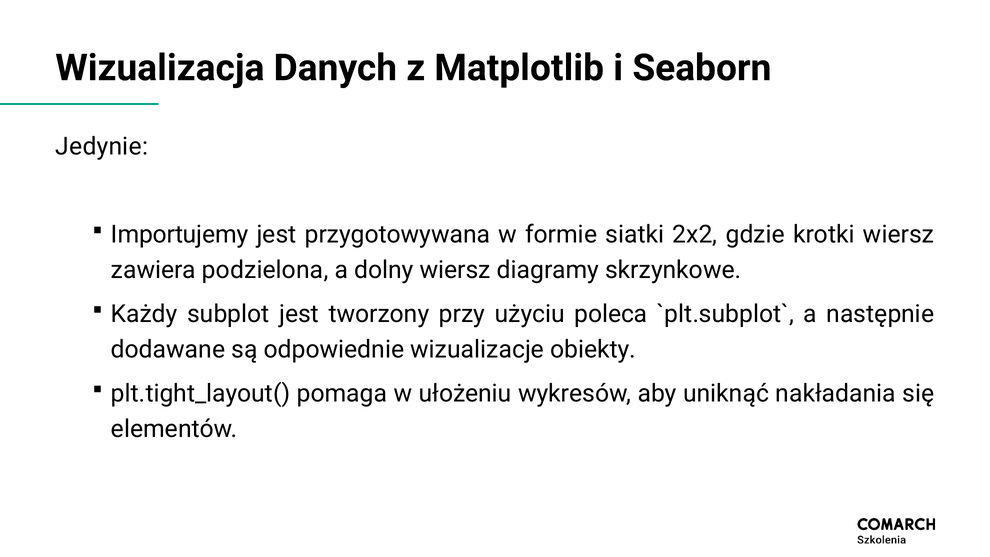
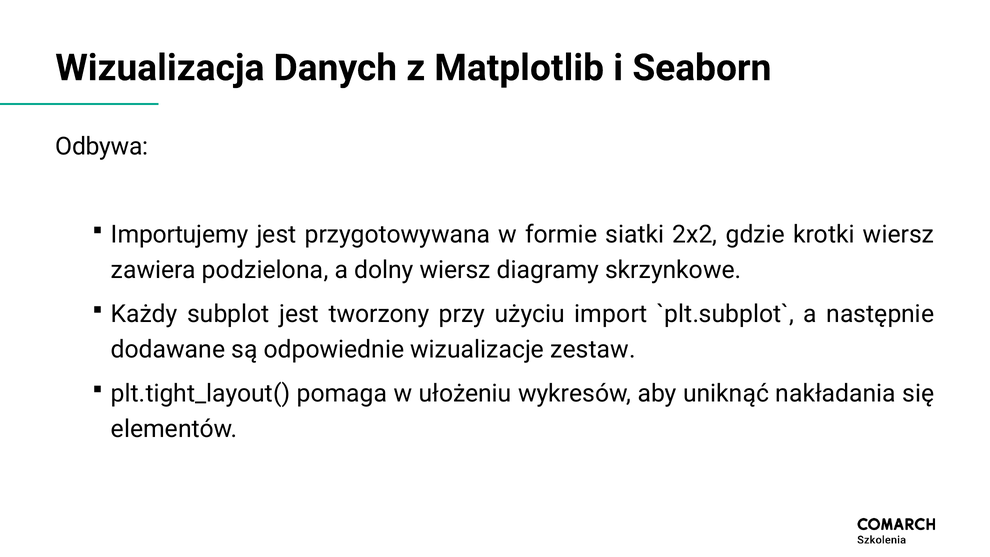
Jedynie: Jedynie -> Odbywa (102, 147)
poleca: poleca -> import (611, 314)
obiekty: obiekty -> zestaw (593, 350)
